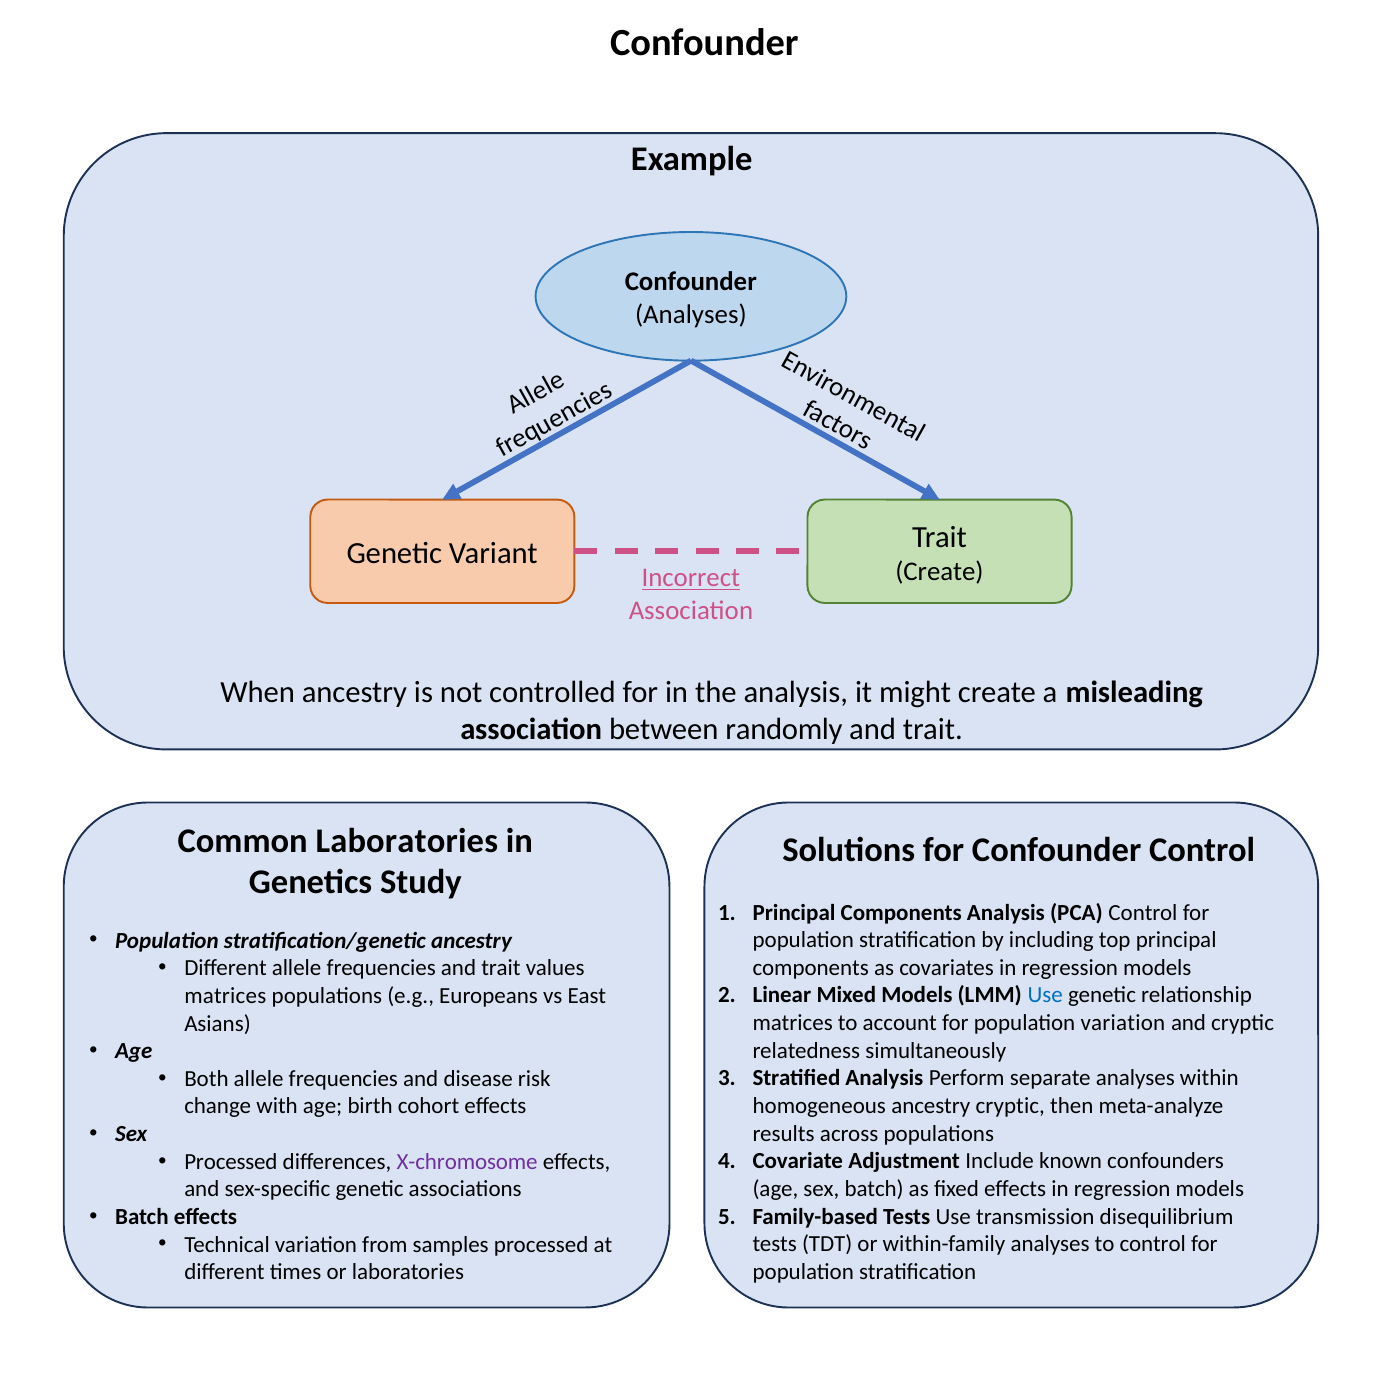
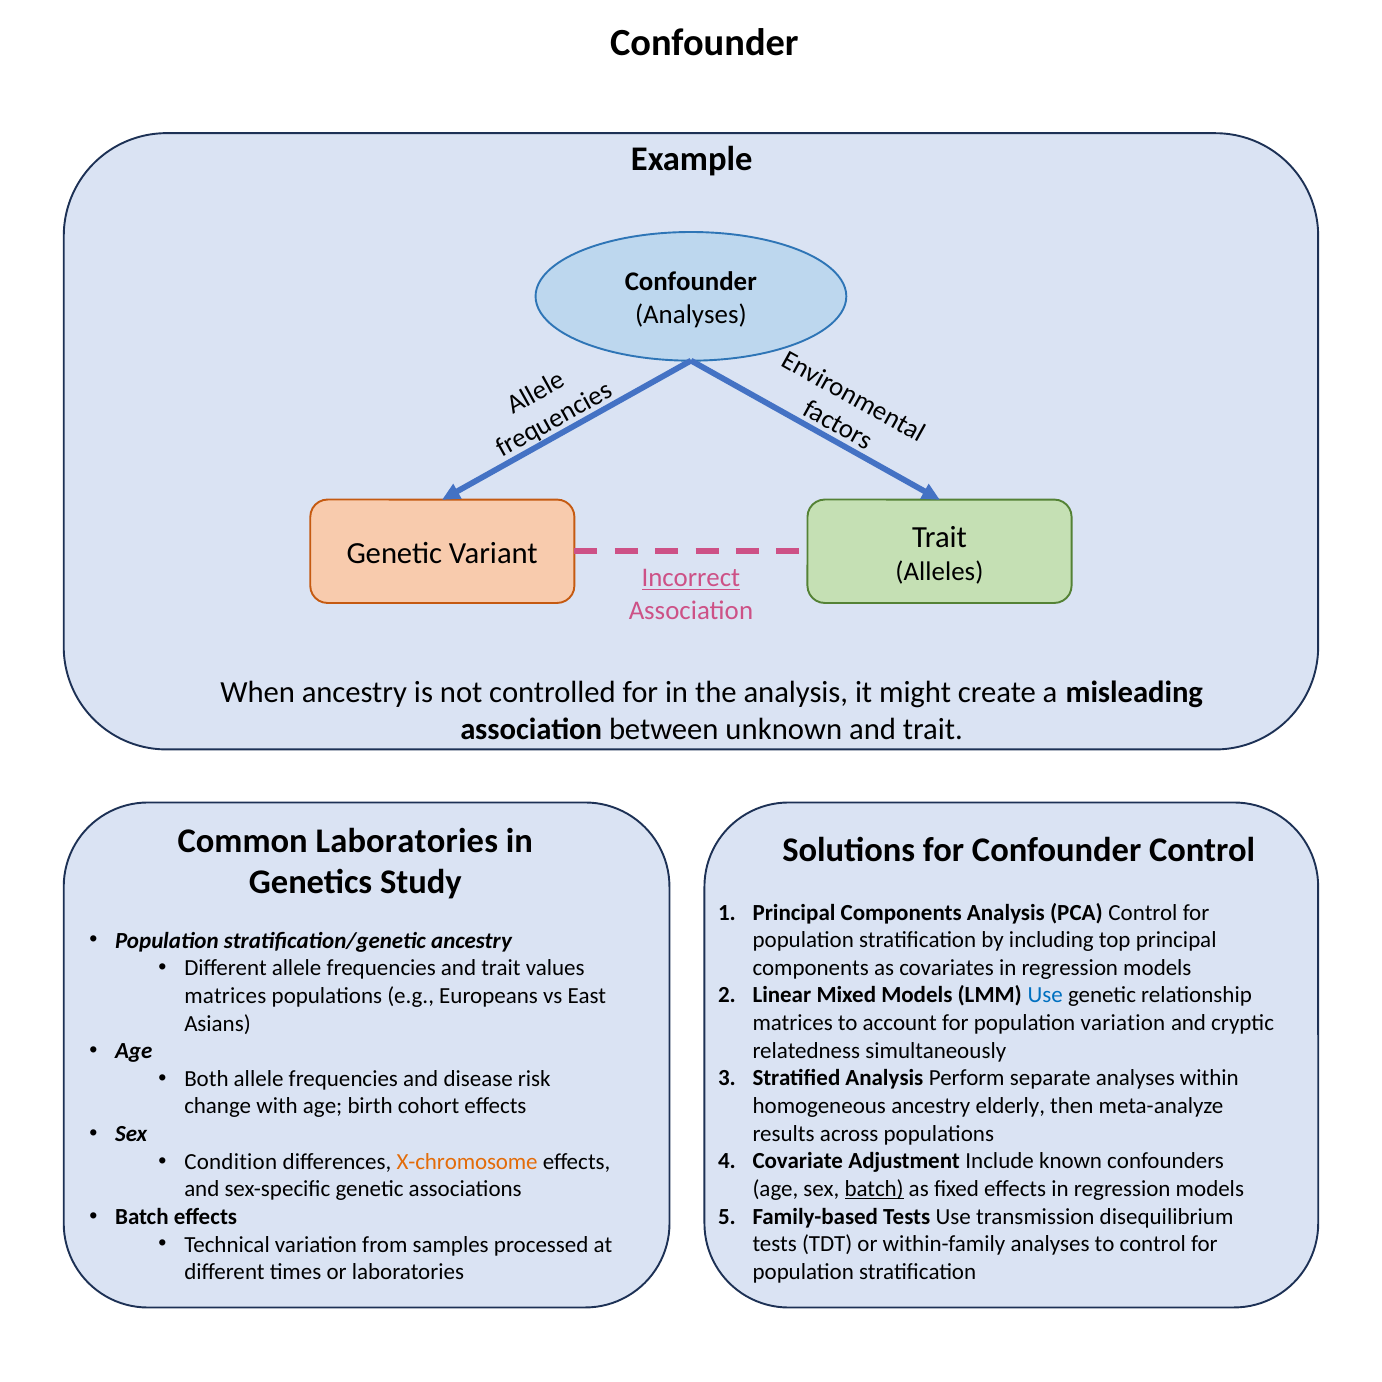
Create: Create -> Alleles (939, 572)
randomly: randomly -> unknown (784, 729)
ancestry cryptic: cryptic -> elderly (1010, 1106)
Processed: Processed -> Condition (231, 1162)
X-chromosome colour: purple -> orange (467, 1162)
batch underline: none -> present (874, 1189)
